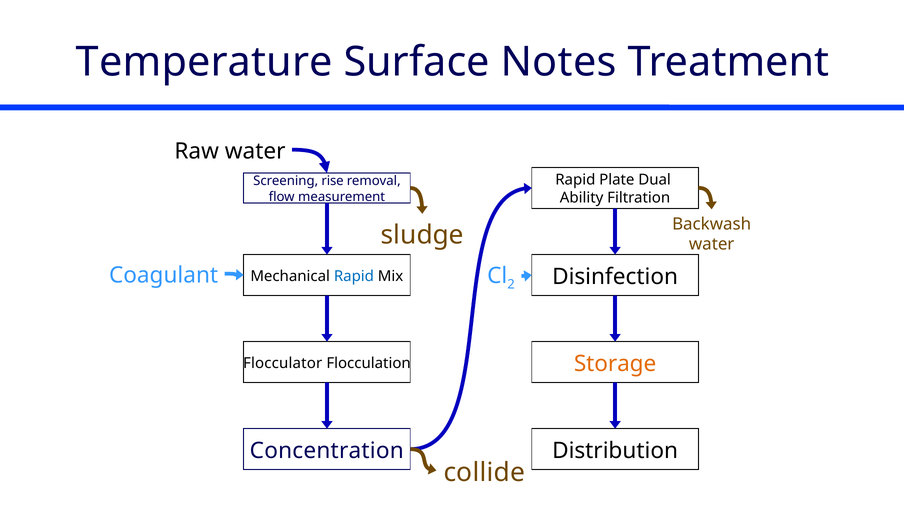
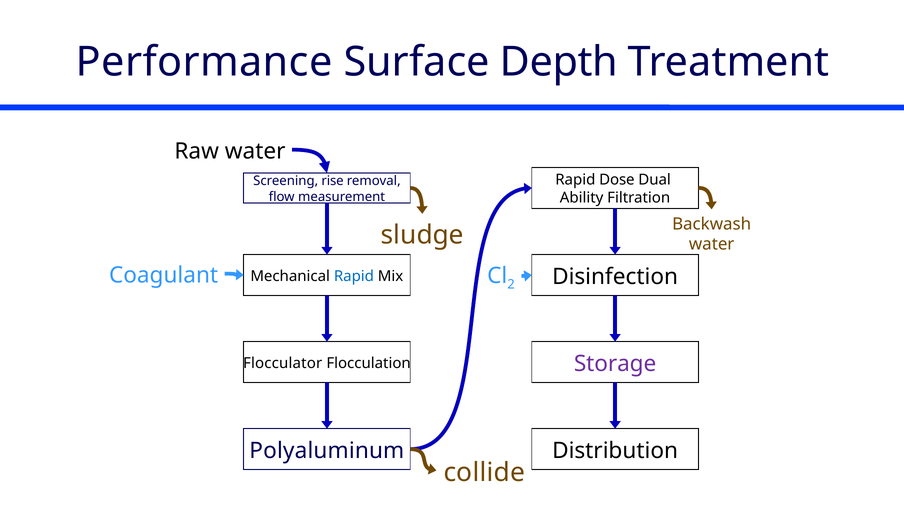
Temperature: Temperature -> Performance (204, 62)
Notes: Notes -> Depth (559, 62)
Plate: Plate -> Dose (617, 180)
Storage colour: orange -> purple (615, 363)
Concentration: Concentration -> Polyaluminum (327, 450)
